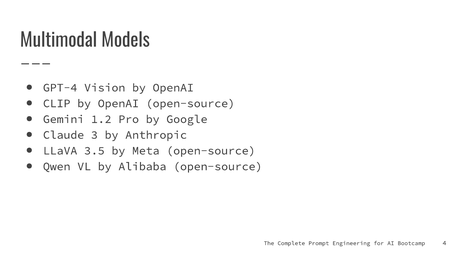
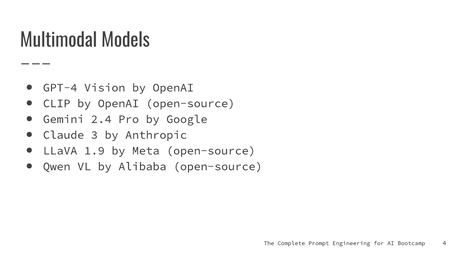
1.2: 1.2 -> 2.4 (101, 119)
3.5: 3.5 -> 1.9 (94, 151)
